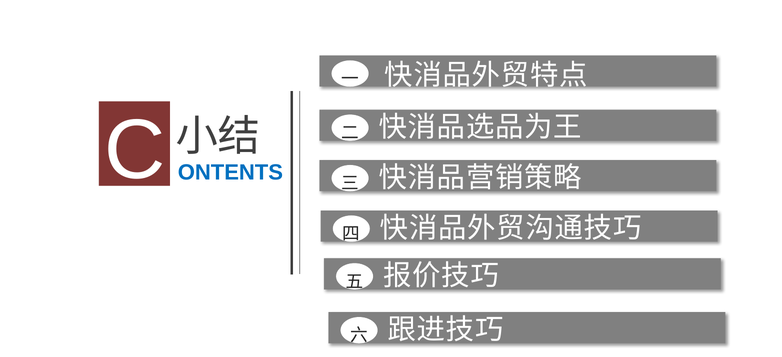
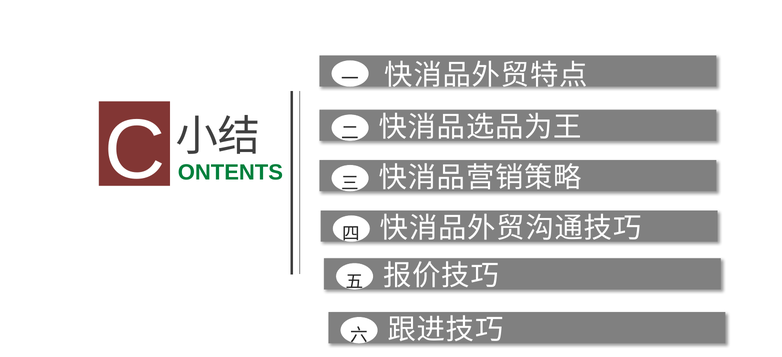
ONTENTS colour: blue -> green (230, 173)
